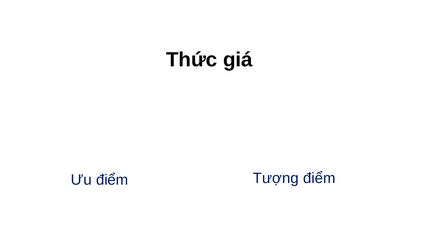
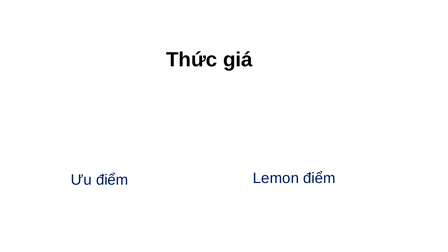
Tượng: Tượng -> Lemon (276, 178)
